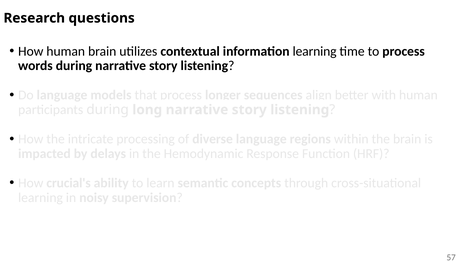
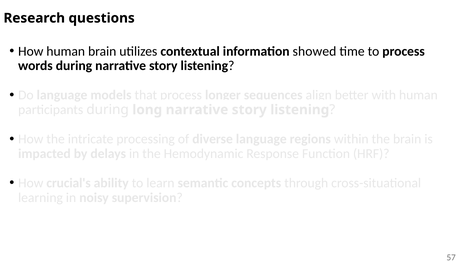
information learning: learning -> showed (314, 51)
